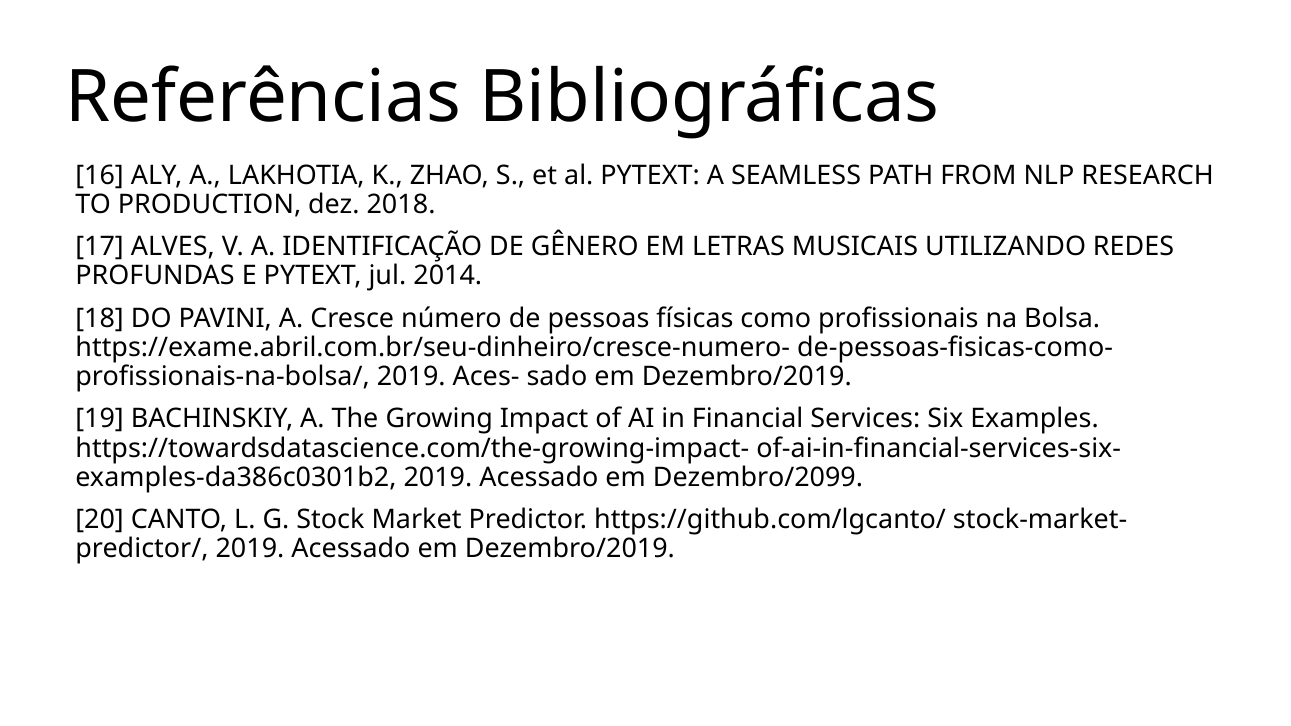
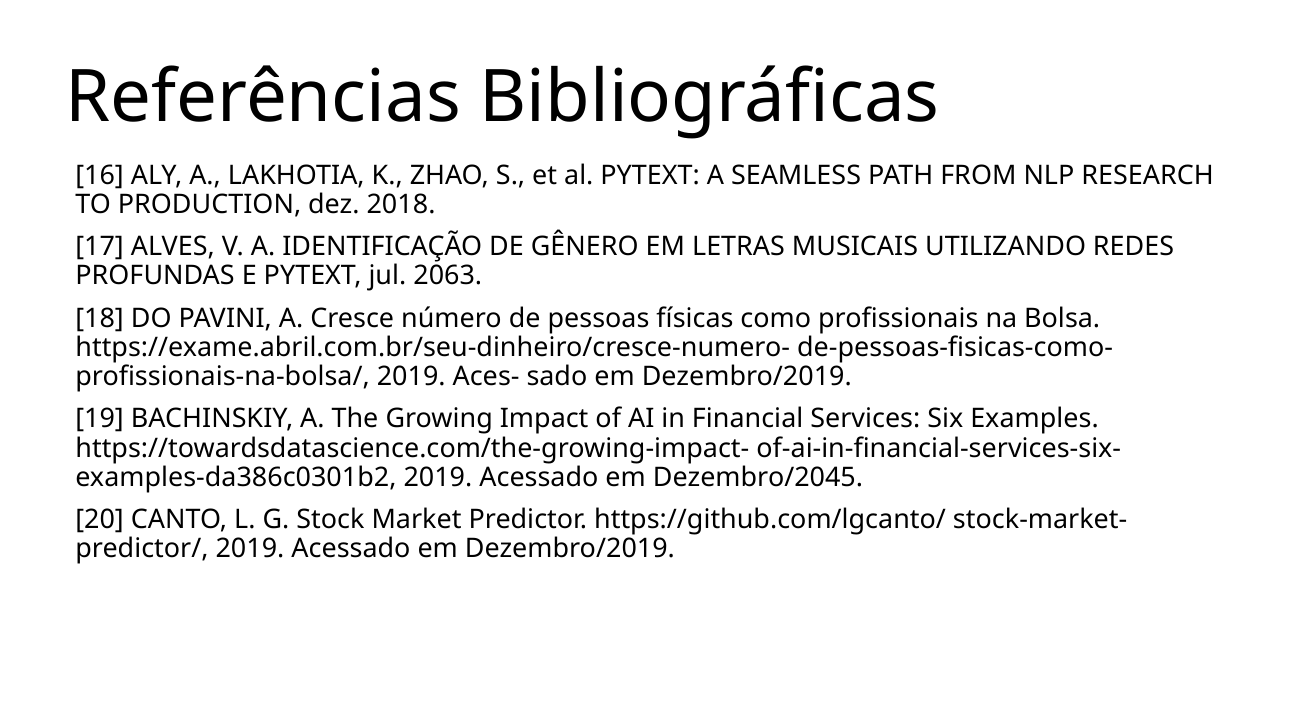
2014: 2014 -> 2063 (448, 276)
Dezembro/2099: Dezembro/2099 -> Dezembro/2045 (758, 477)
